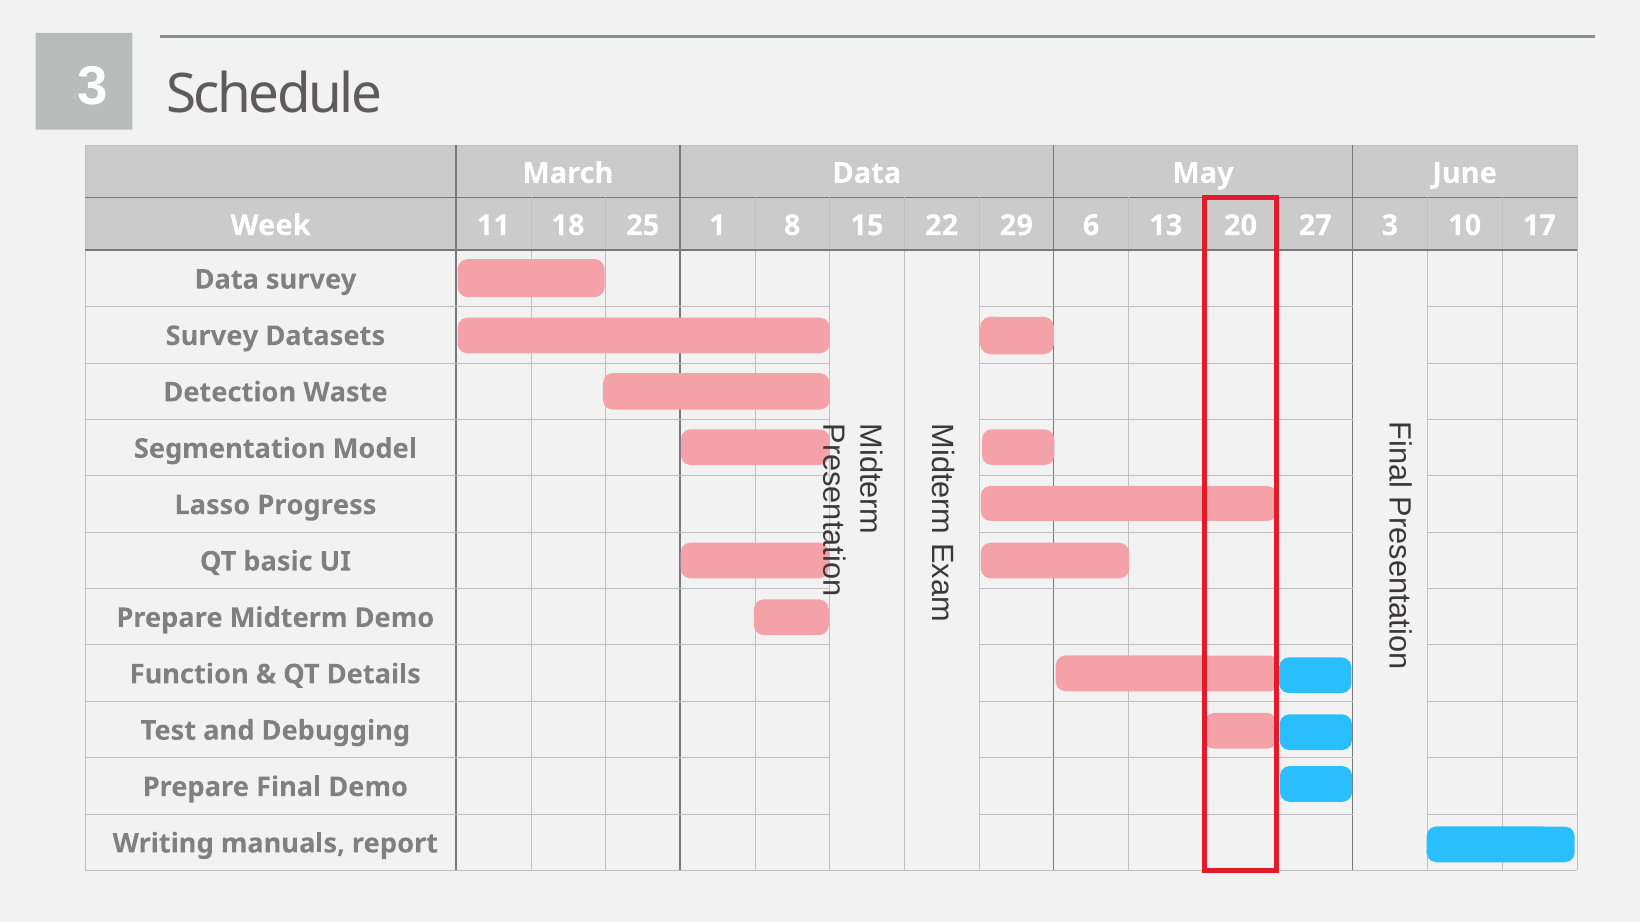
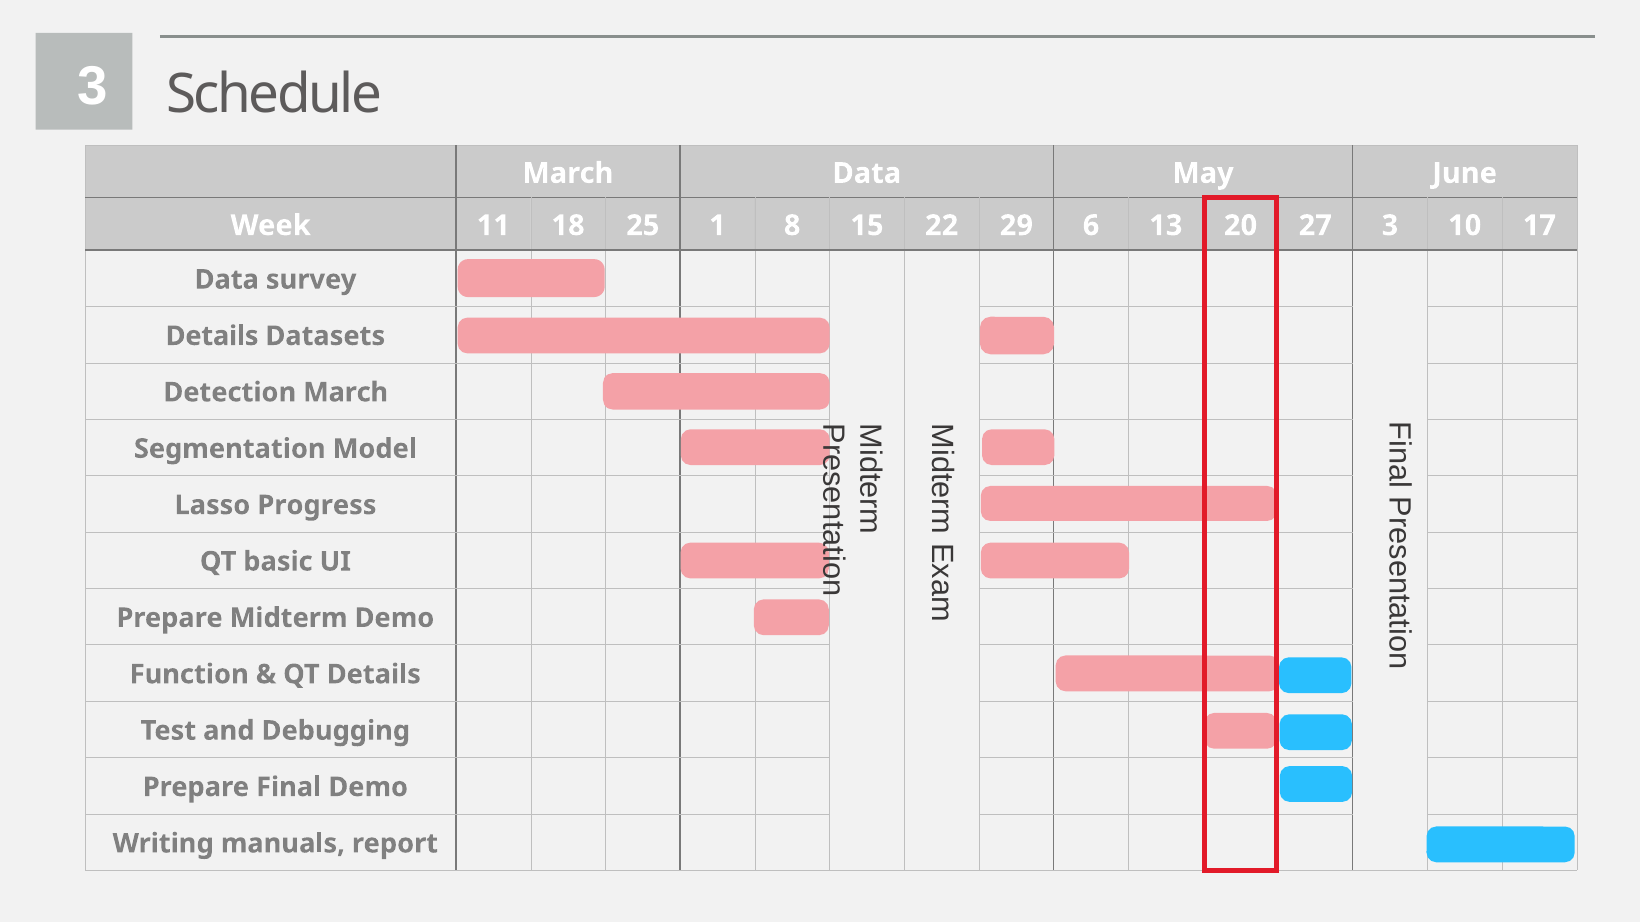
Survey: Survey -> Details (212, 336)
Detection Waste: Waste -> March (346, 393)
